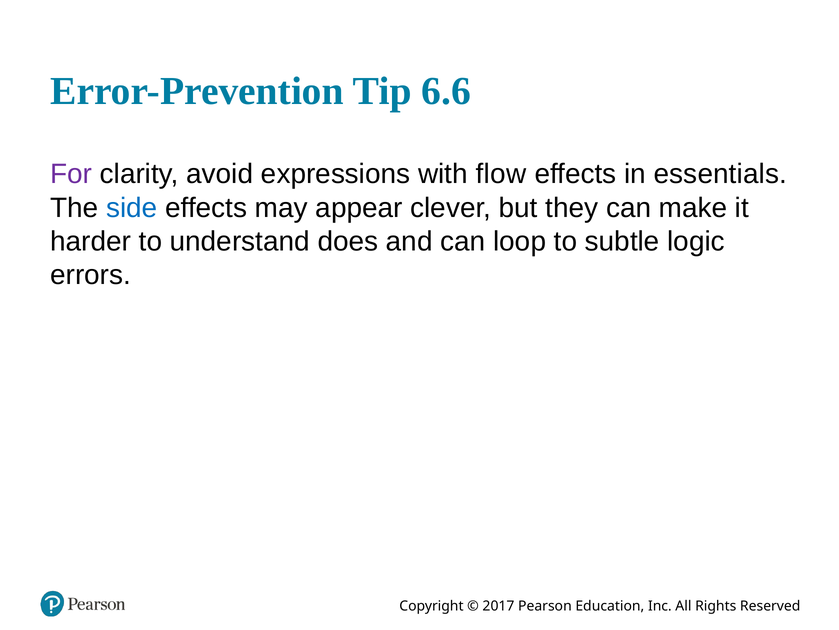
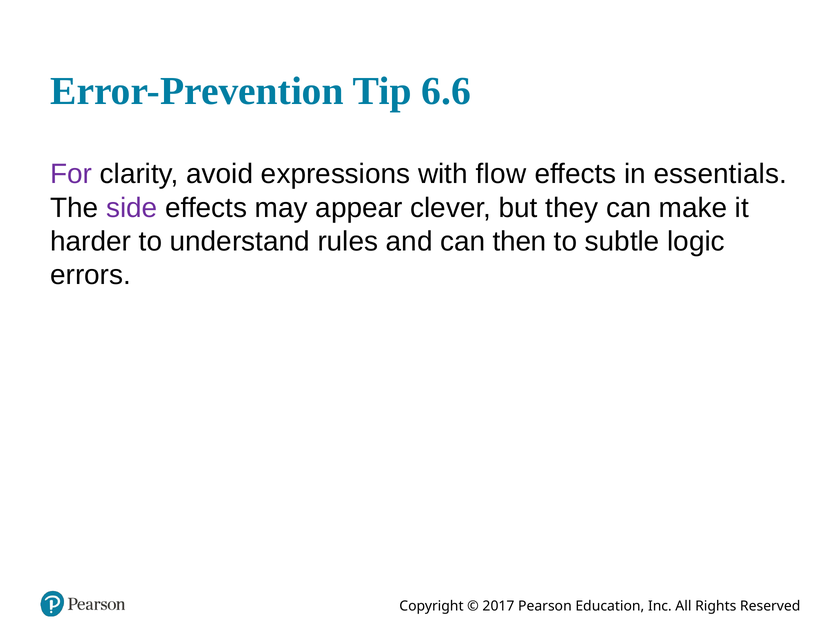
side colour: blue -> purple (132, 208)
does: does -> rules (348, 241)
loop: loop -> then (520, 241)
